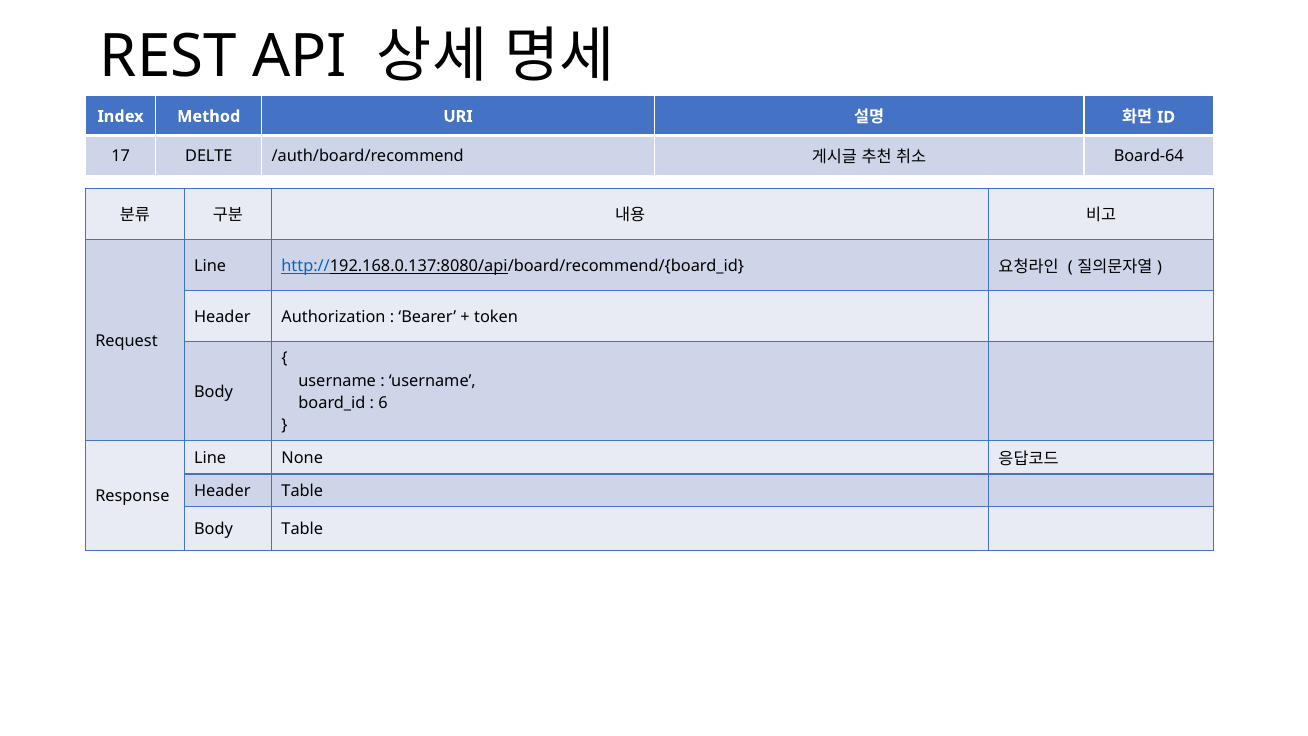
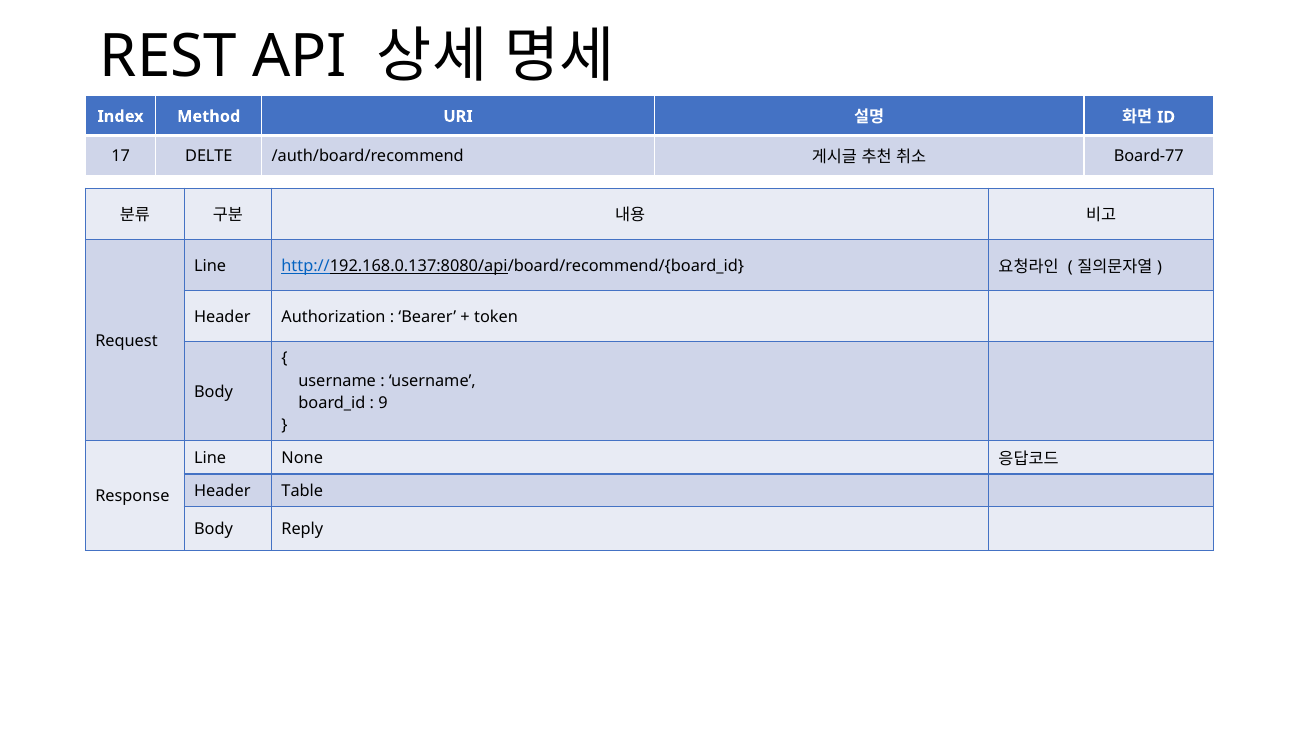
Board-64: Board-64 -> Board-77 (1149, 156)
6: 6 -> 9 (383, 403)
Body Table: Table -> Reply (302, 529)
